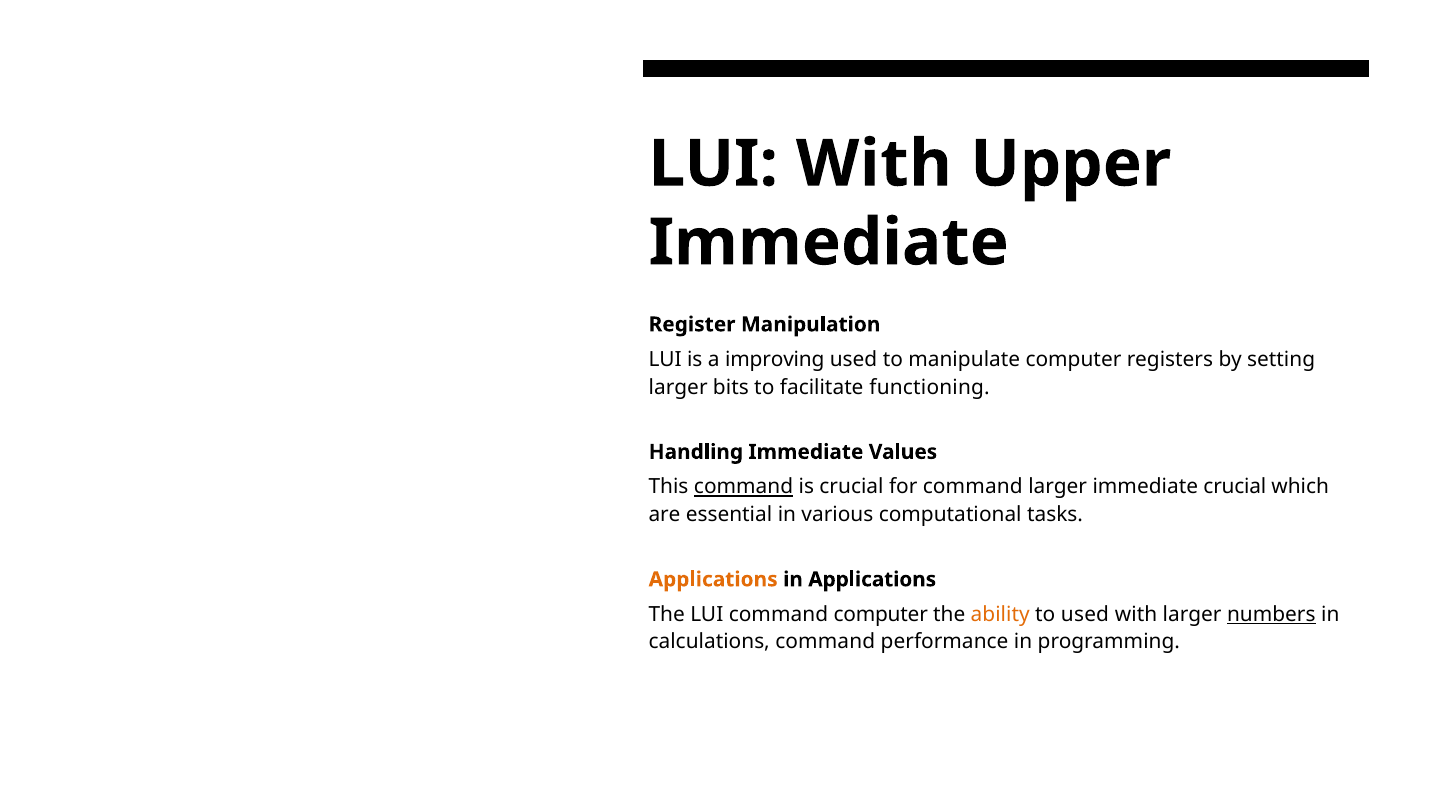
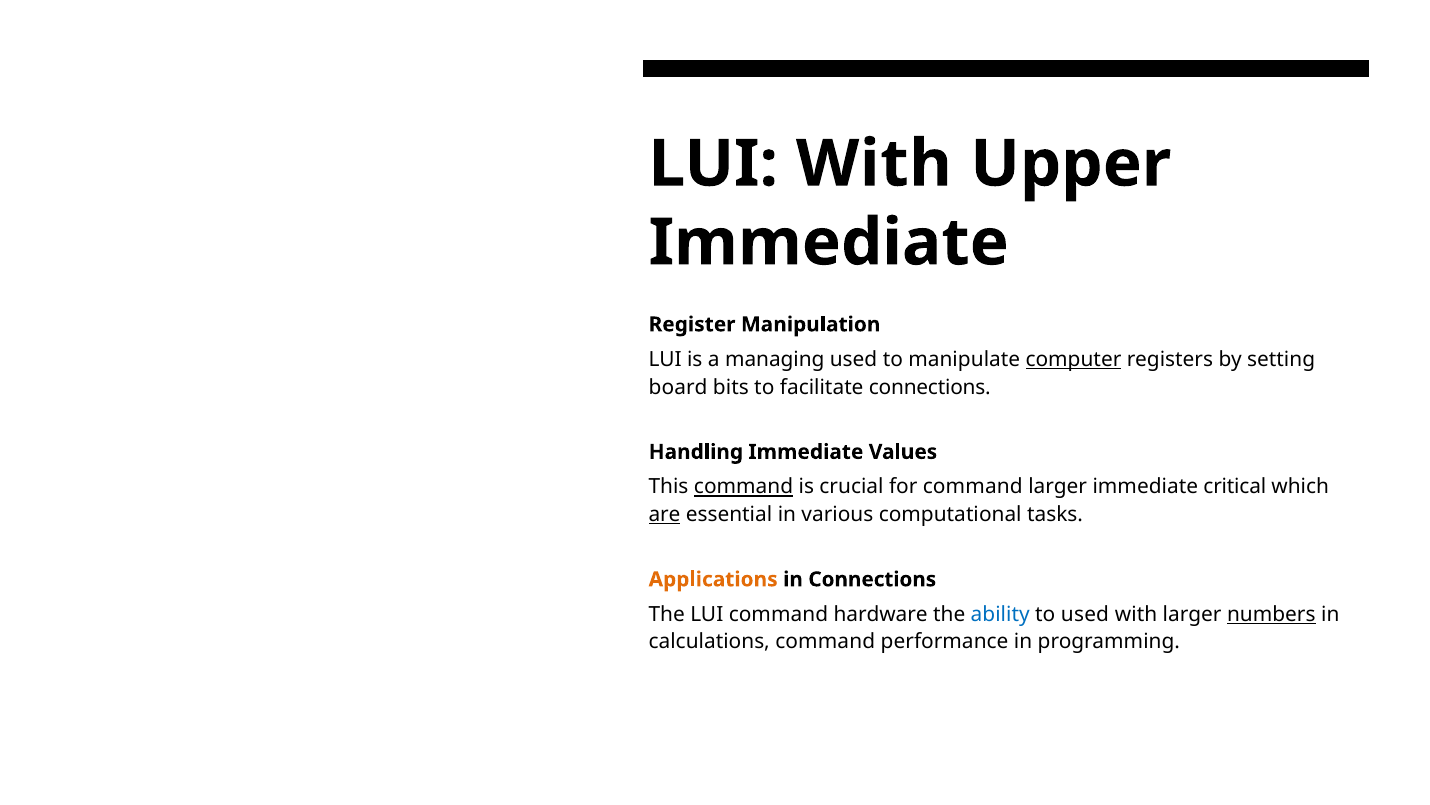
improving: improving -> managing (775, 359)
computer underline: none -> present (1073, 359)
larger: larger -> board (678, 387)
facilitate functioning: functioning -> connections (930, 387)
immediate crucial: crucial -> critical (1235, 487)
are underline: none -> present (665, 514)
in Applications: Applications -> Connections (872, 579)
command computer: computer -> hardware (881, 614)
ability colour: orange -> blue (1000, 614)
